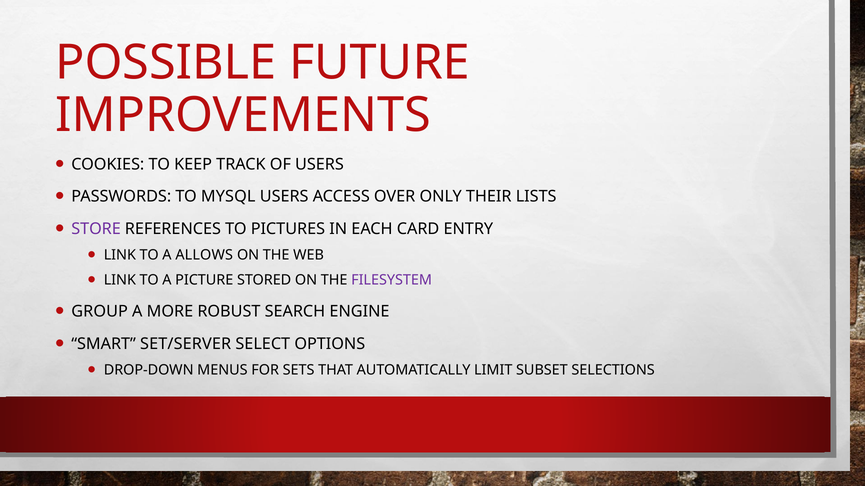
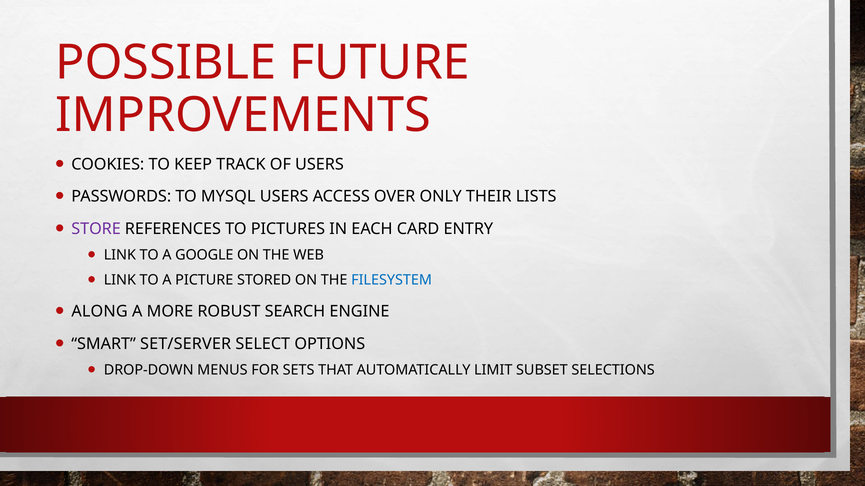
ALLOWS: ALLOWS -> GOOGLE (204, 255)
FILESYSTEM colour: purple -> blue (392, 281)
GROUP: GROUP -> ALONG (100, 312)
